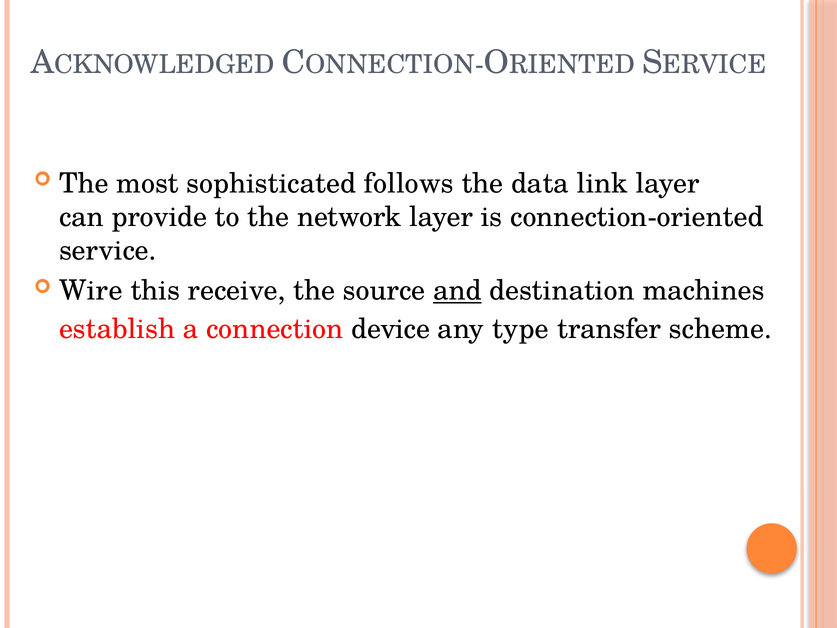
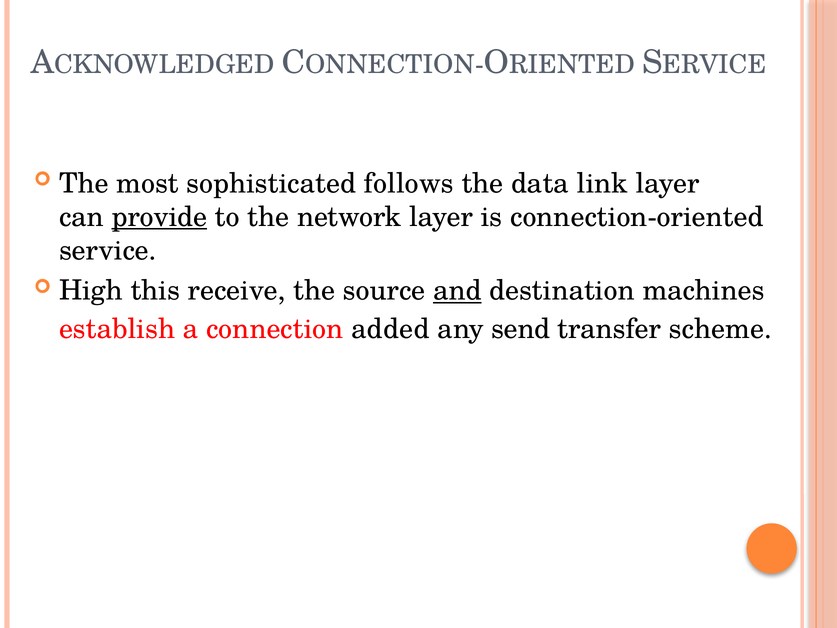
provide underline: none -> present (159, 217)
Wire: Wire -> High (91, 291)
device: device -> added (390, 329)
type: type -> send (521, 329)
